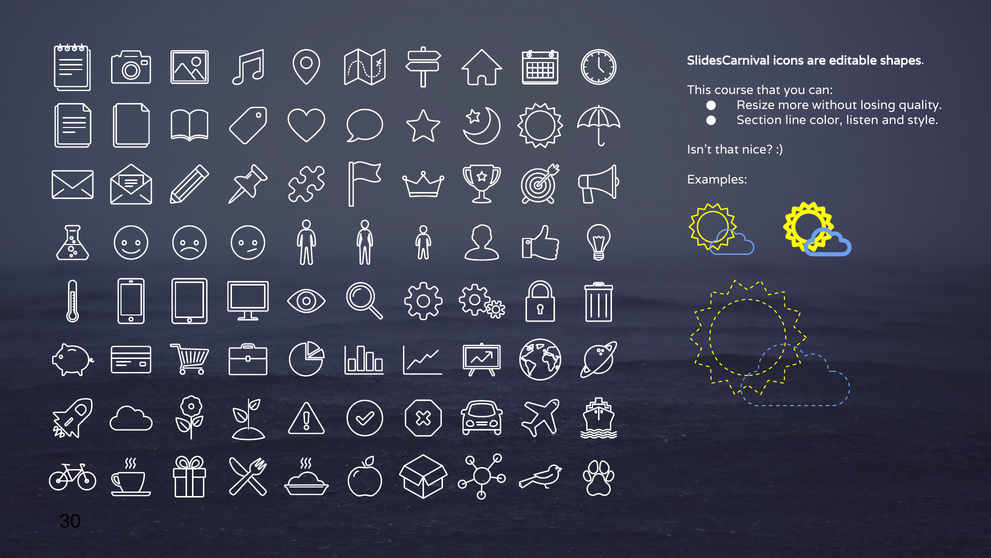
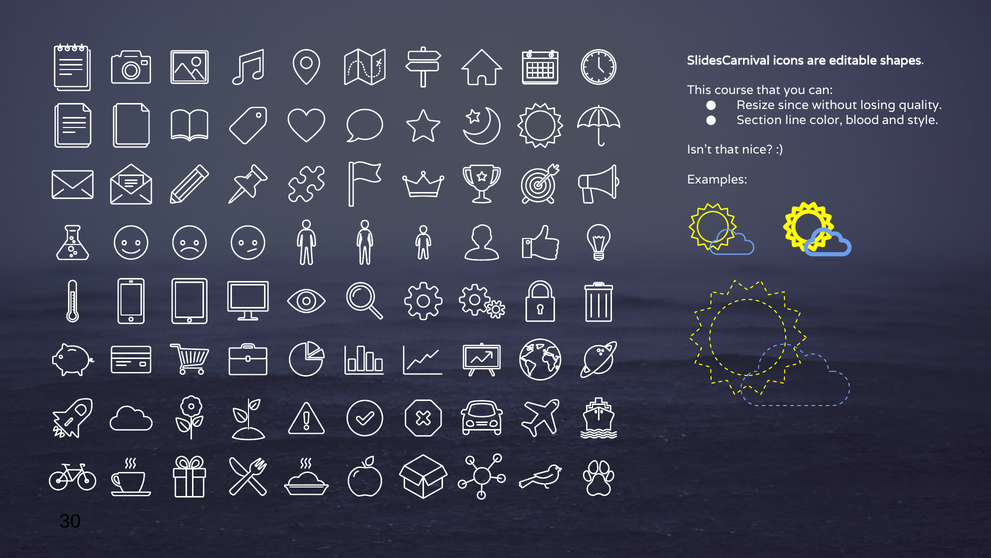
more: more -> since (793, 105)
listen: listen -> blood (862, 120)
